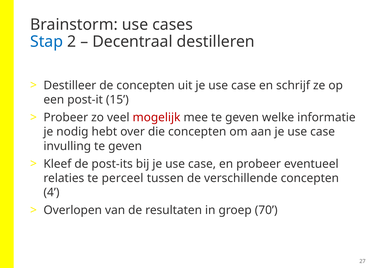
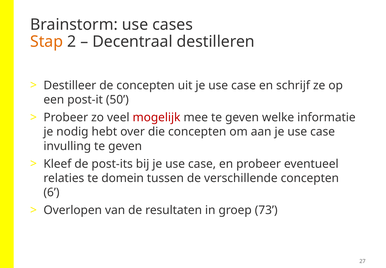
Stap colour: blue -> orange (47, 42)
15: 15 -> 50 (117, 99)
perceel: perceel -> domein (123, 178)
4: 4 -> 6 (51, 192)
70: 70 -> 73 (266, 210)
